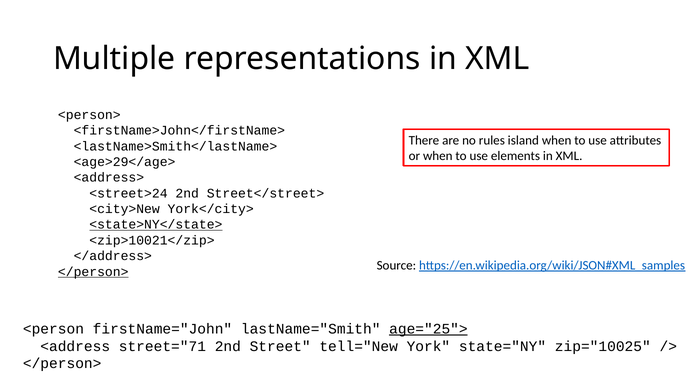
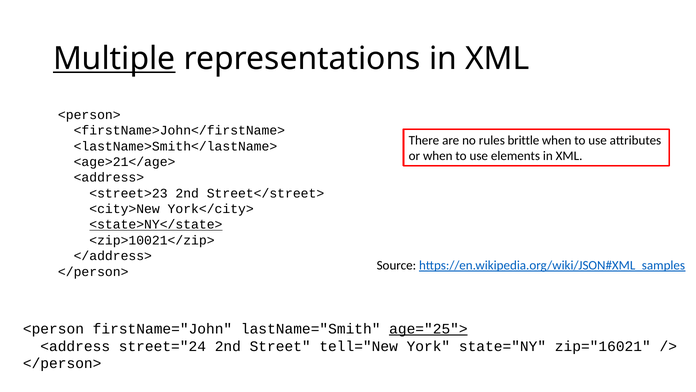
Multiple underline: none -> present (114, 58)
island: island -> brittle (523, 140)
<age>29</age>: <age>29</age> -> <age>21</age> (125, 162)
<street>24: <street>24 -> <street>23 (128, 193)
</person> underline: present -> none (93, 271)
street="71: street="71 -> street="24 (162, 346)
zip="10025: zip="10025 -> zip="16021 (603, 346)
